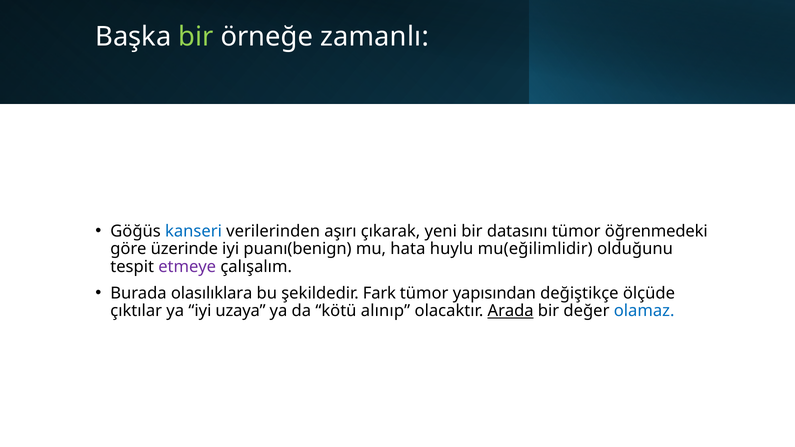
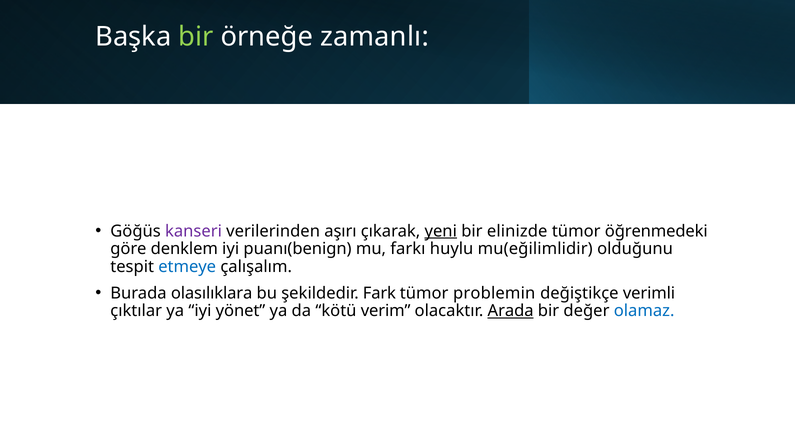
kanseri colour: blue -> purple (194, 231)
yeni underline: none -> present (441, 231)
datasını: datasını -> elinizde (517, 231)
üzerinde: üzerinde -> denklem (184, 249)
hata: hata -> farkı (408, 249)
etmeye colour: purple -> blue (187, 267)
yapısından: yapısından -> problemin (494, 293)
ölçüde: ölçüde -> verimli (649, 293)
uzaya: uzaya -> yönet (240, 311)
alınıp: alınıp -> verim (386, 311)
